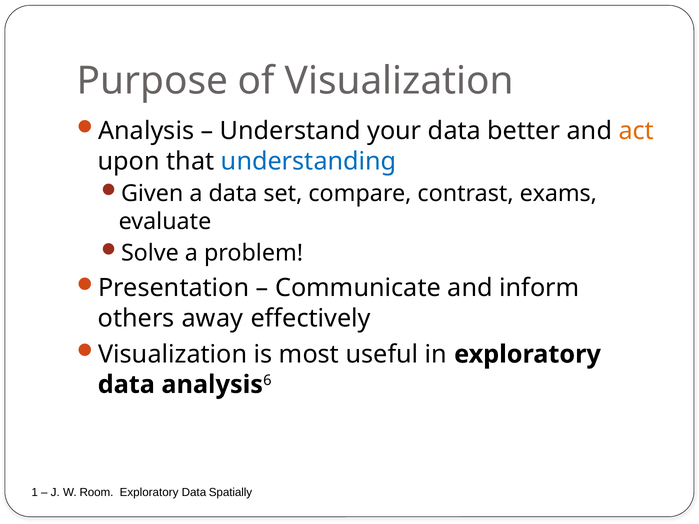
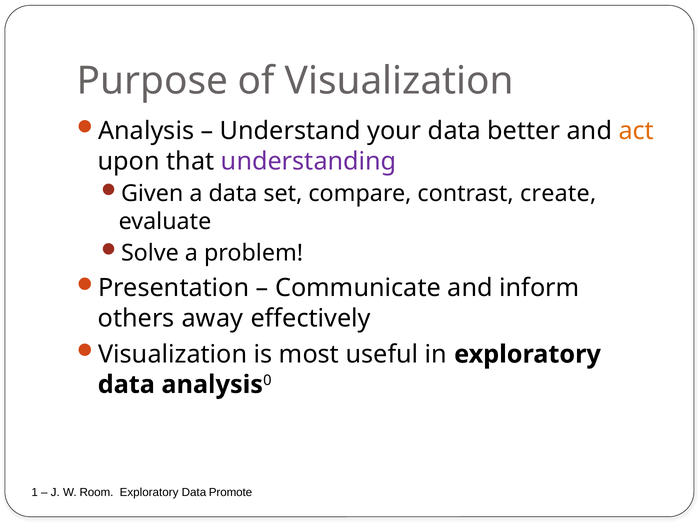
understanding colour: blue -> purple (309, 161)
exams: exams -> create (558, 194)
6: 6 -> 0 (267, 381)
Spatially: Spatially -> Promote (231, 493)
